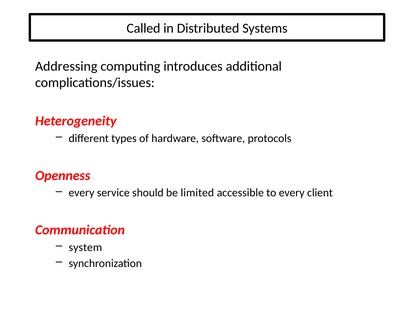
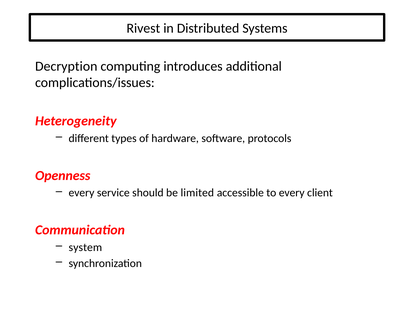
Called: Called -> Rivest (143, 28)
Addressing: Addressing -> Decryption (66, 66)
